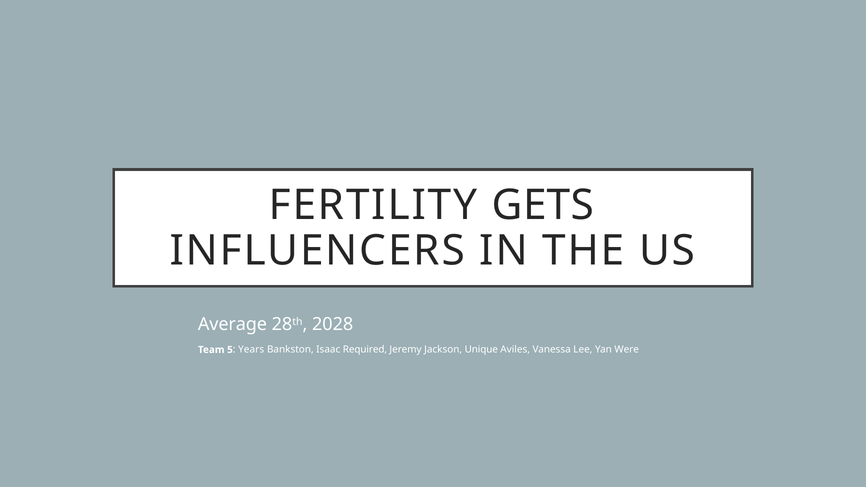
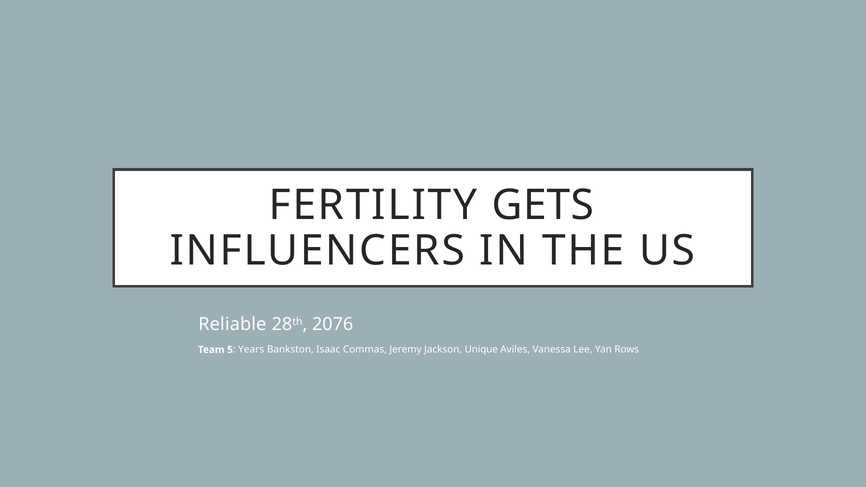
Average: Average -> Reliable (232, 325)
2028: 2028 -> 2076 (333, 325)
Required: Required -> Commas (365, 350)
Were: Were -> Rows (627, 350)
